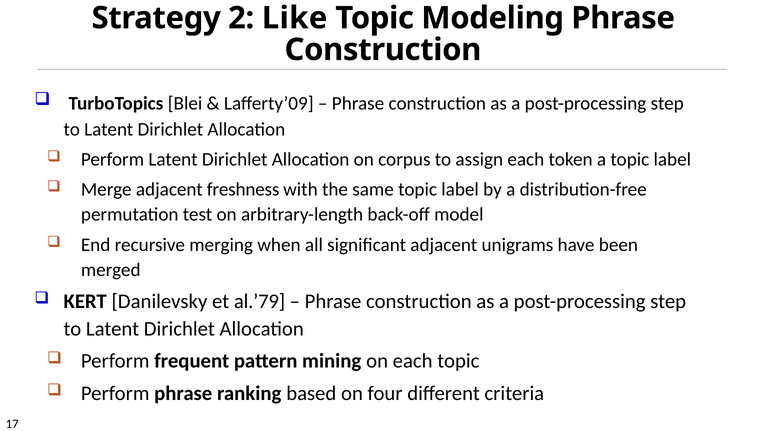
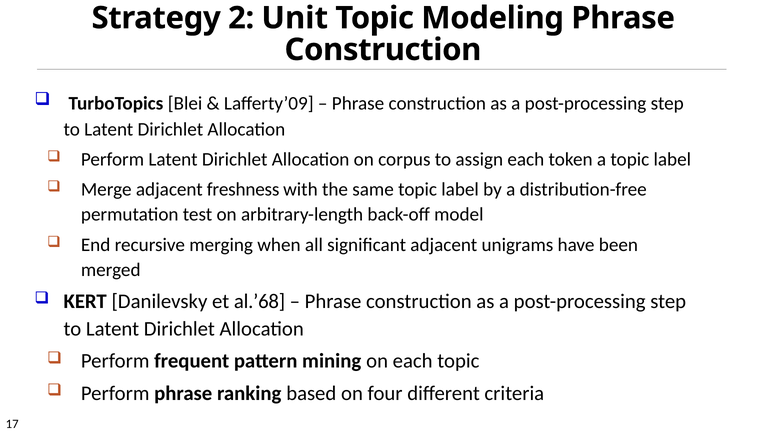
Like: Like -> Unit (295, 18)
al.’79: al.’79 -> al.’68 (260, 301)
